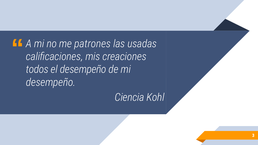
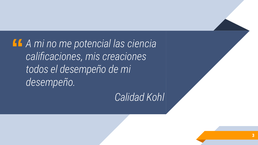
patrones: patrones -> potencial (93, 44)
usadas: usadas -> ciencia (142, 44)
Ciencia: Ciencia -> Calidad (130, 97)
